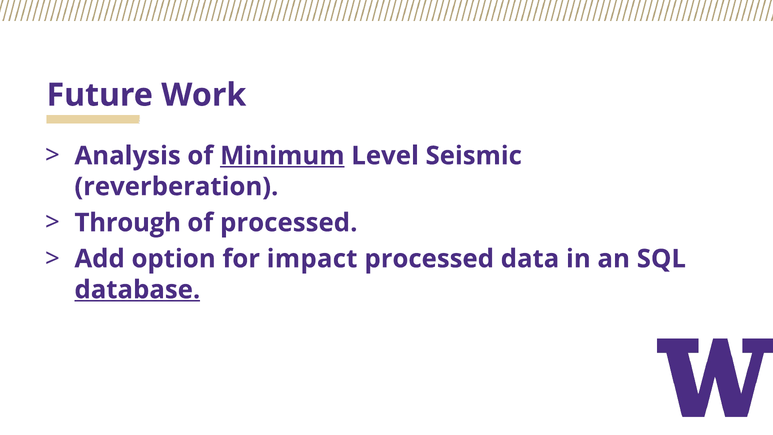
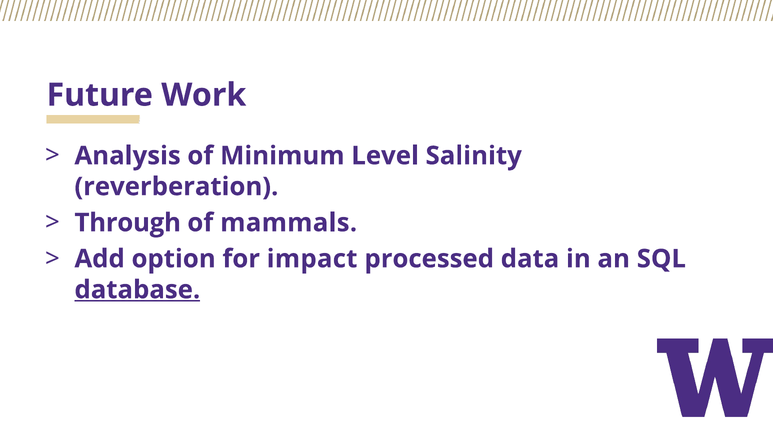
Minimum underline: present -> none (282, 156)
Seismic: Seismic -> Salinity (474, 156)
of processed: processed -> mammals (289, 223)
